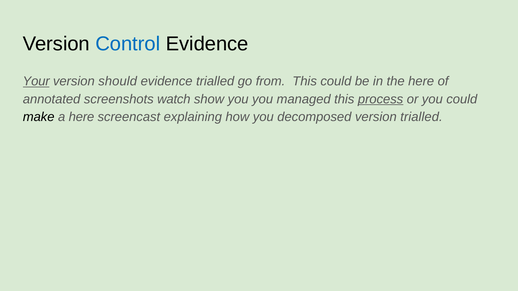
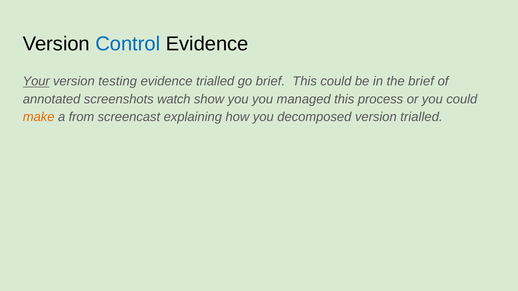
should: should -> testing (118, 81)
go from: from -> brief (270, 81)
the here: here -> brief (421, 81)
process underline: present -> none (381, 99)
make colour: black -> orange (39, 117)
a here: here -> from (81, 117)
